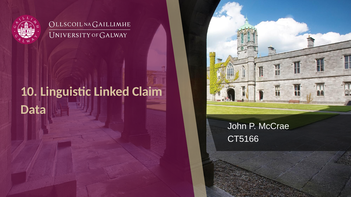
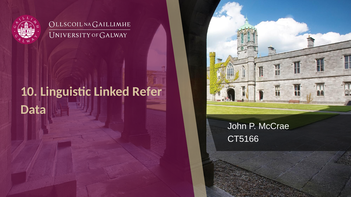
Claim: Claim -> Refer (147, 92)
